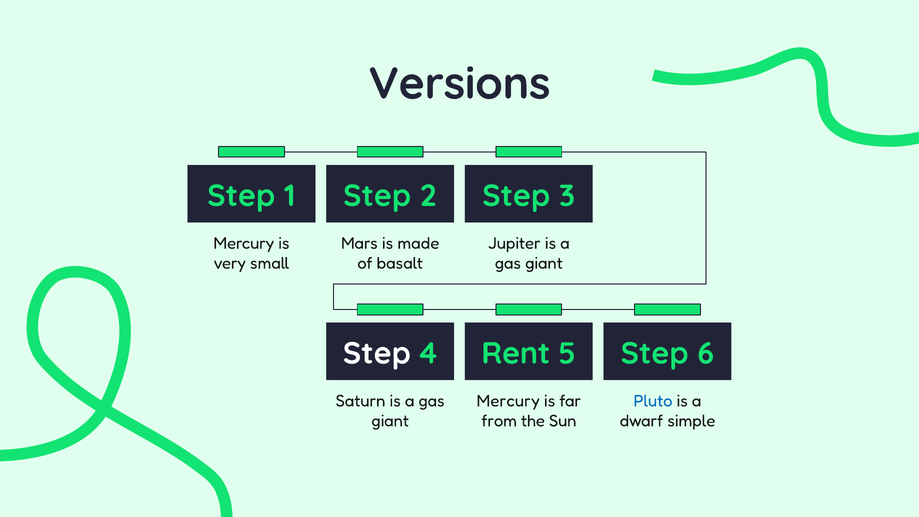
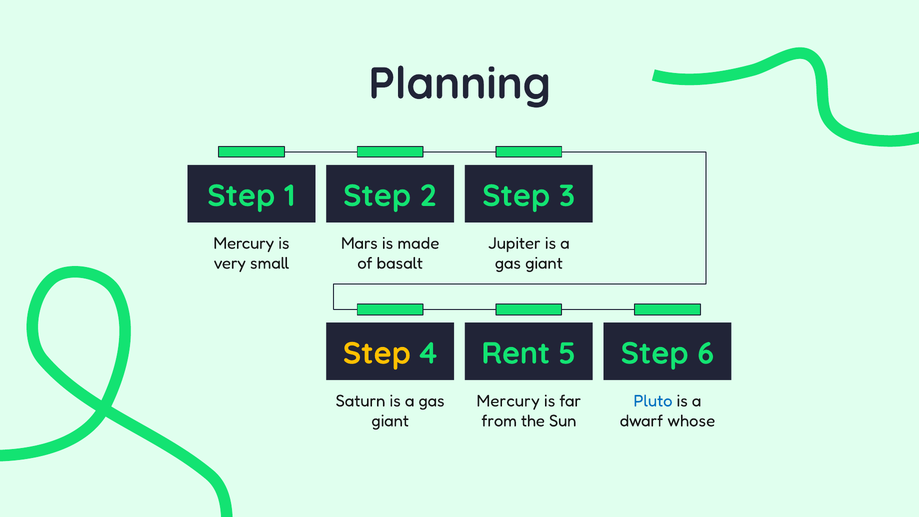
Versions: Versions -> Planning (460, 84)
Step colour: white -> yellow (377, 353)
simple: simple -> whose (691, 421)
